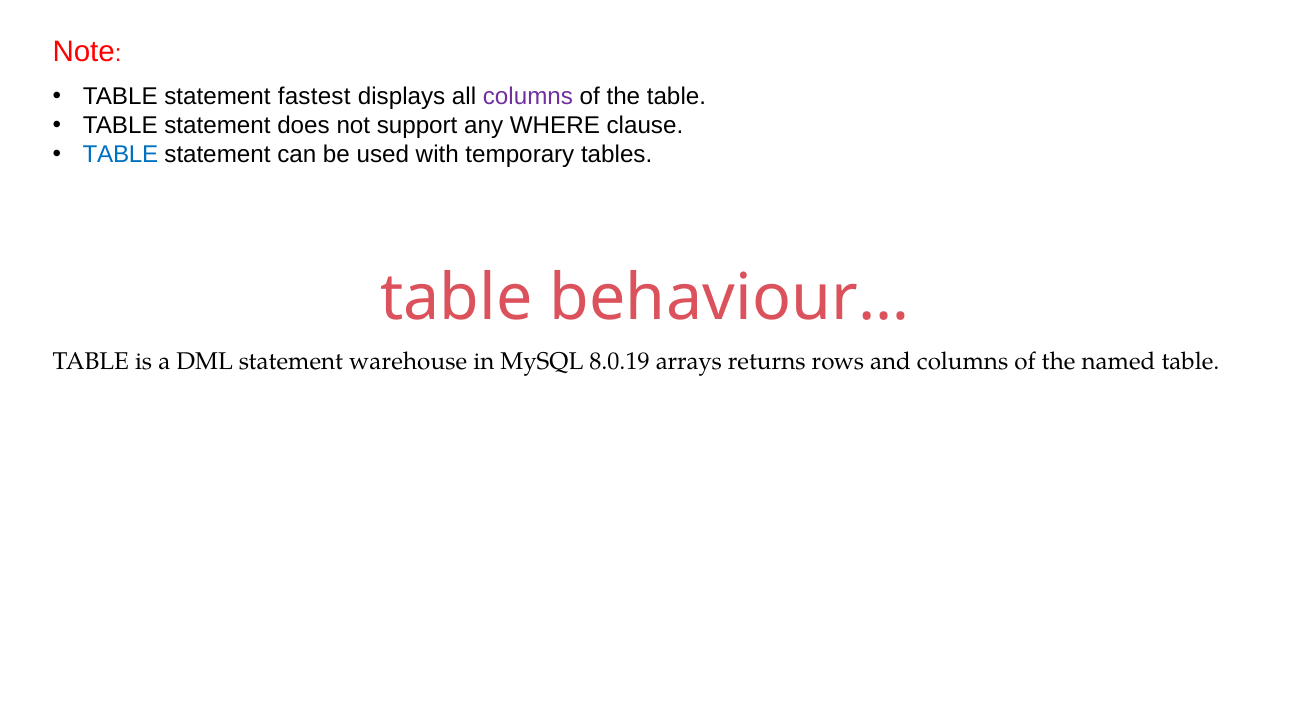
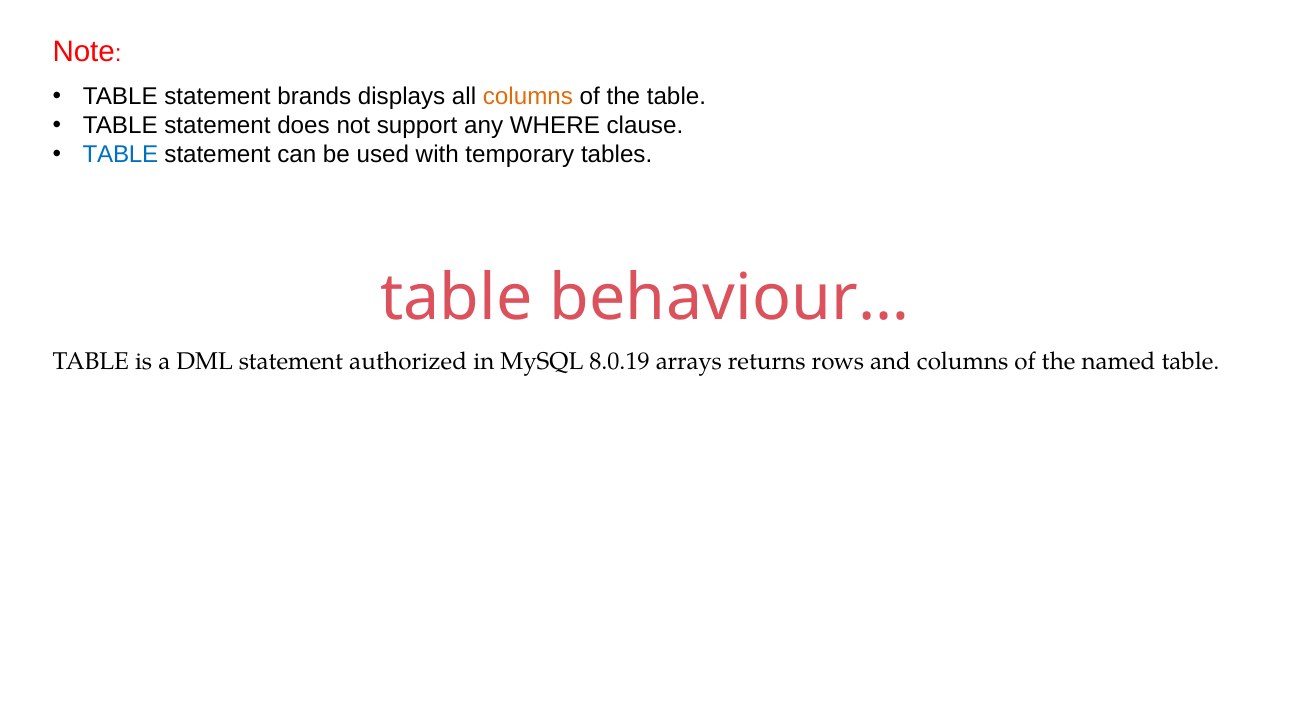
fastest: fastest -> brands (314, 97)
columns colour: purple -> orange (528, 97)
warehouse: warehouse -> authorized (408, 361)
